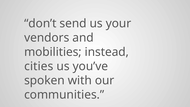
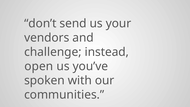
mobilities: mobilities -> challenge (53, 52)
cities: cities -> open (39, 66)
